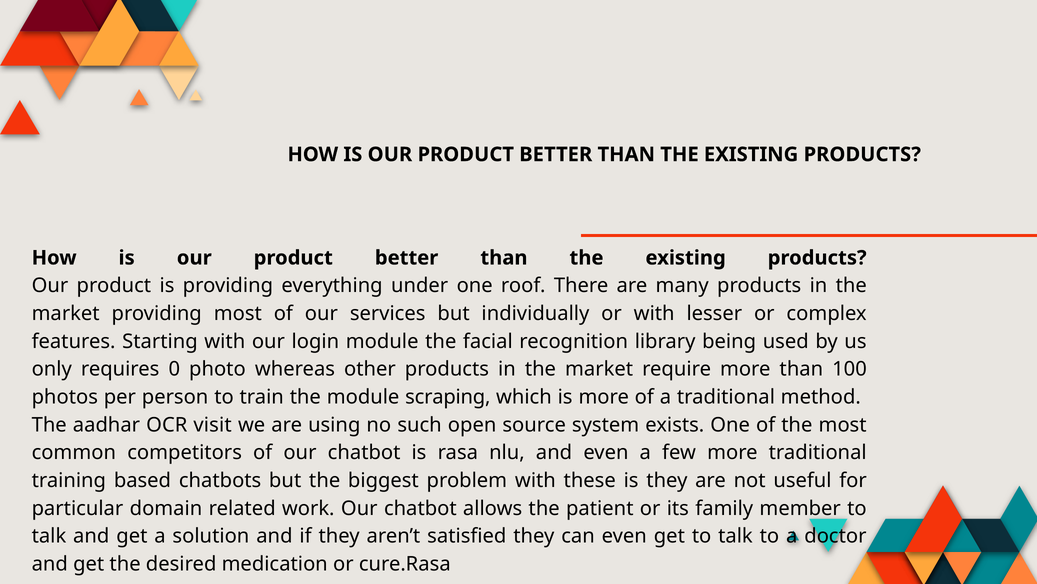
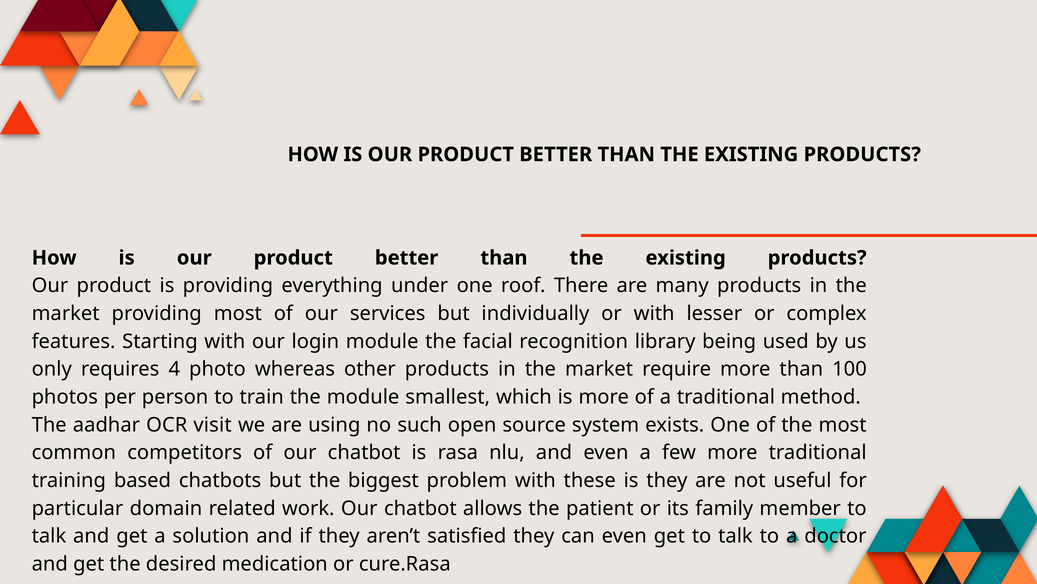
0: 0 -> 4 (174, 369)
scraping: scraping -> smallest (448, 397)
